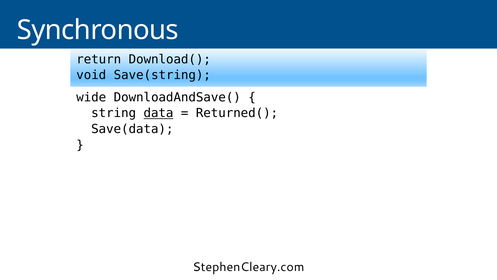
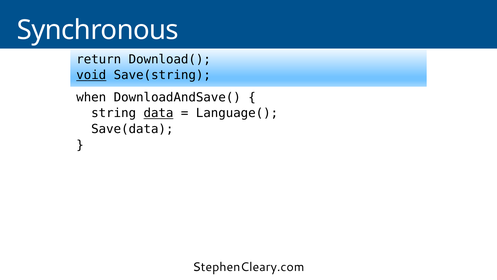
void underline: none -> present (91, 75)
wide: wide -> when (91, 97)
Returned(: Returned( -> Language( (237, 113)
